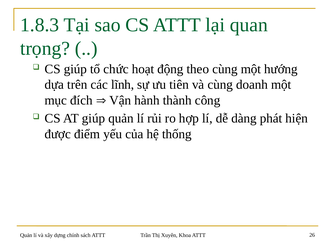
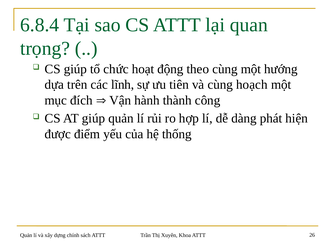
1.8.3: 1.8.3 -> 6.8.4 (40, 25)
doanh: doanh -> hoạch (252, 85)
